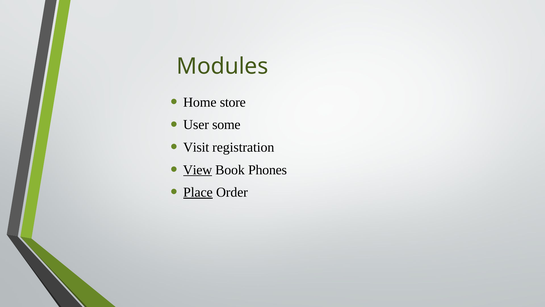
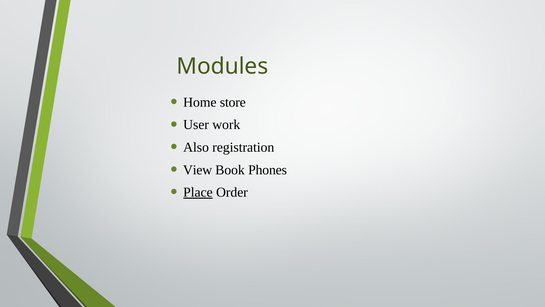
some: some -> work (226, 125)
Visit: Visit -> Also (196, 147)
View underline: present -> none (198, 170)
